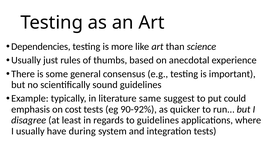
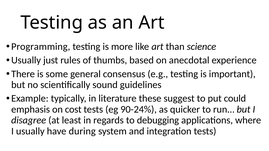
Dependencies: Dependencies -> Programming (41, 47)
same: same -> these (150, 99)
90-92%: 90-92% -> 90-24% (139, 110)
to guidelines: guidelines -> debugging (158, 120)
